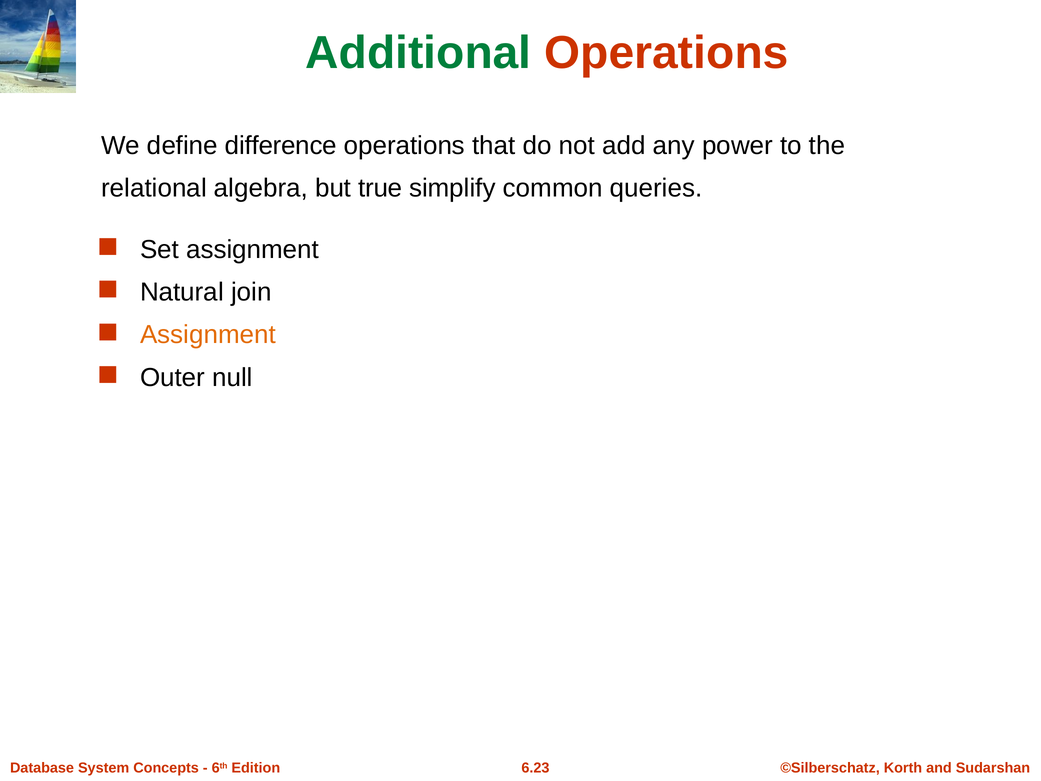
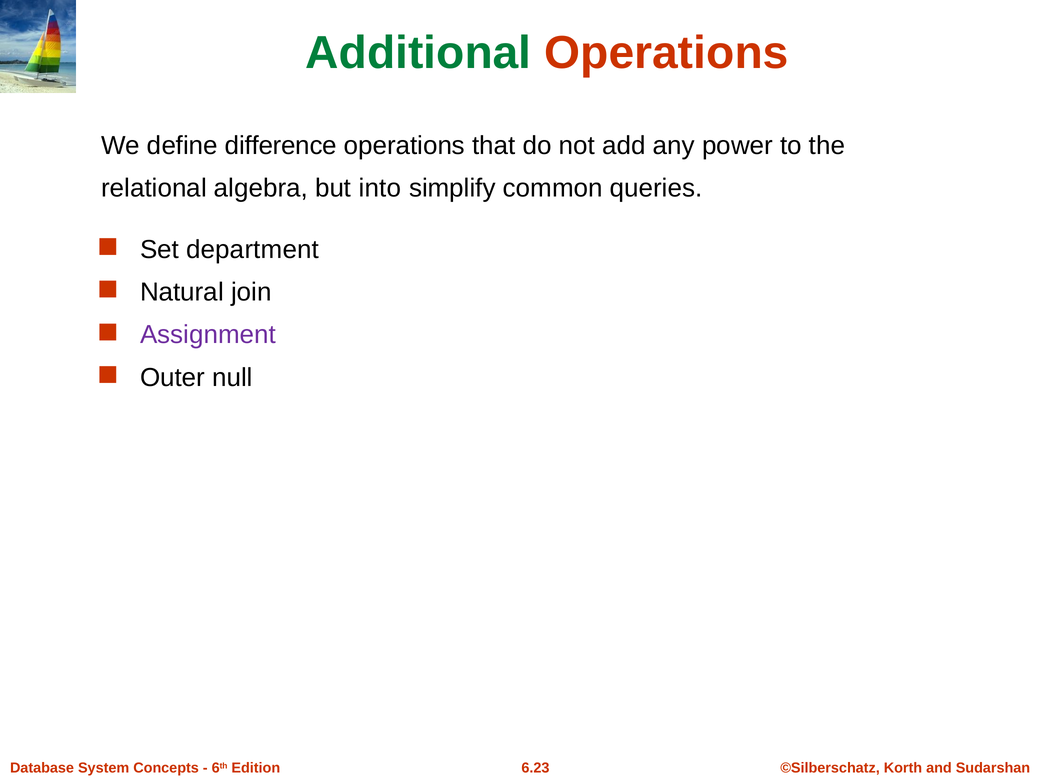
true: true -> into (380, 188)
Set assignment: assignment -> department (253, 249)
Assignment colour: orange -> purple (208, 335)
